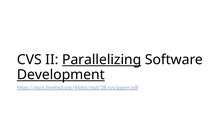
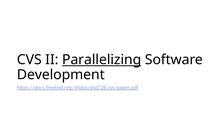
Development underline: present -> none (61, 75)
